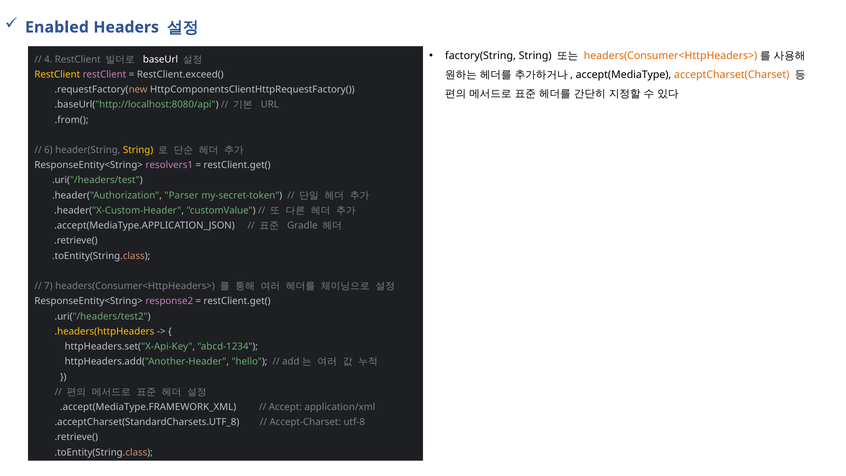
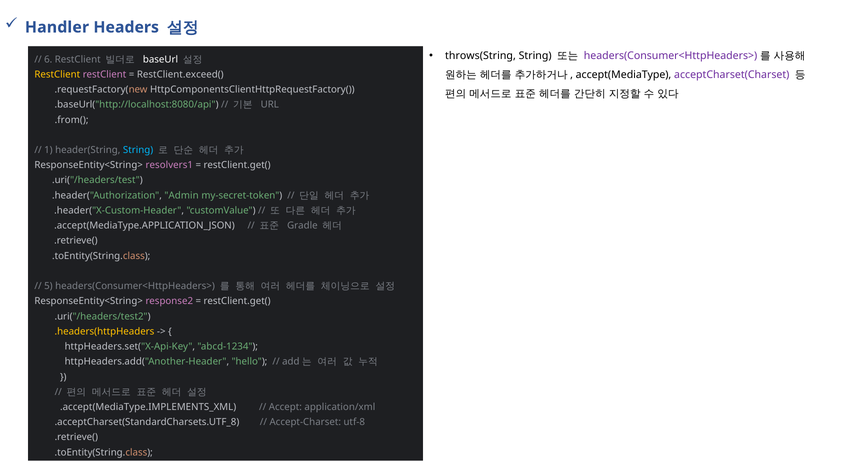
Enabled: Enabled -> Handler (57, 27)
factory(String: factory(String -> throws(String (480, 56)
headers(Consumer<HttpHeaders> colour: orange -> purple (671, 56)
4: 4 -> 6 (48, 59)
acceptCharset(Charset colour: orange -> purple (732, 75)
6: 6 -> 1 (48, 150)
String colour: yellow -> light blue (138, 150)
Parser: Parser -> Admin (182, 195)
7: 7 -> 5 (48, 286)
.accept(MediaType.FRAMEWORK_XML: .accept(MediaType.FRAMEWORK_XML -> .accept(MediaType.IMPLEMENTS_XML (148, 407)
